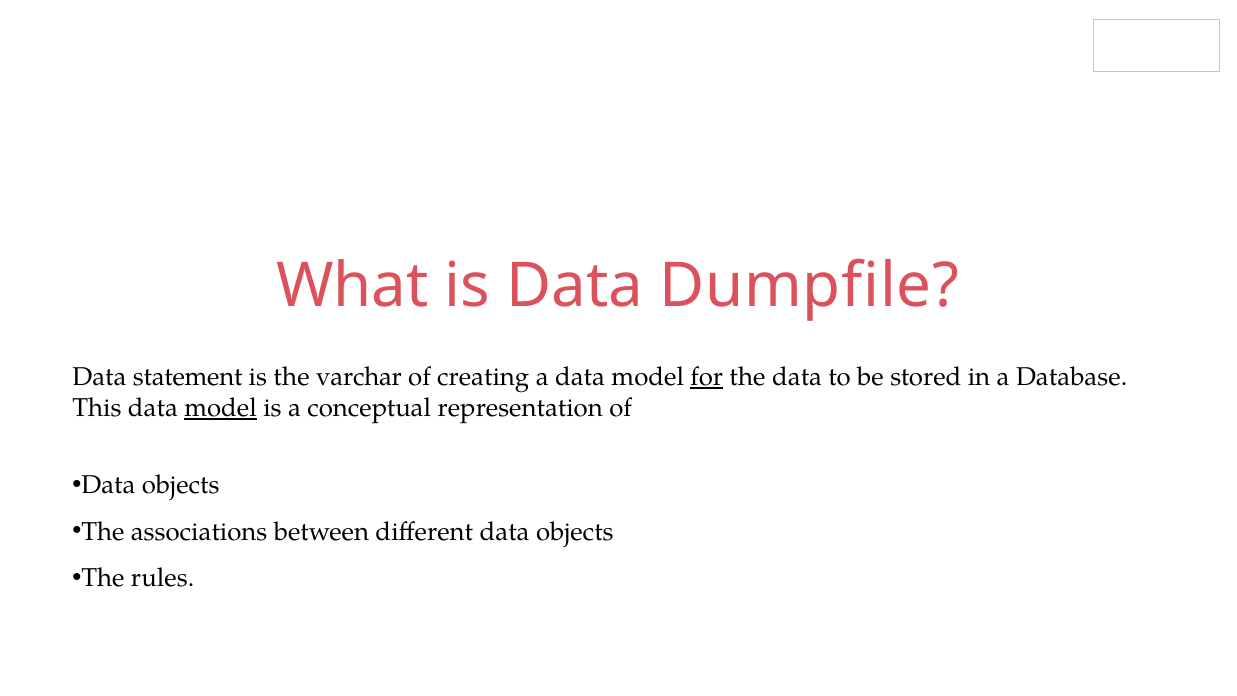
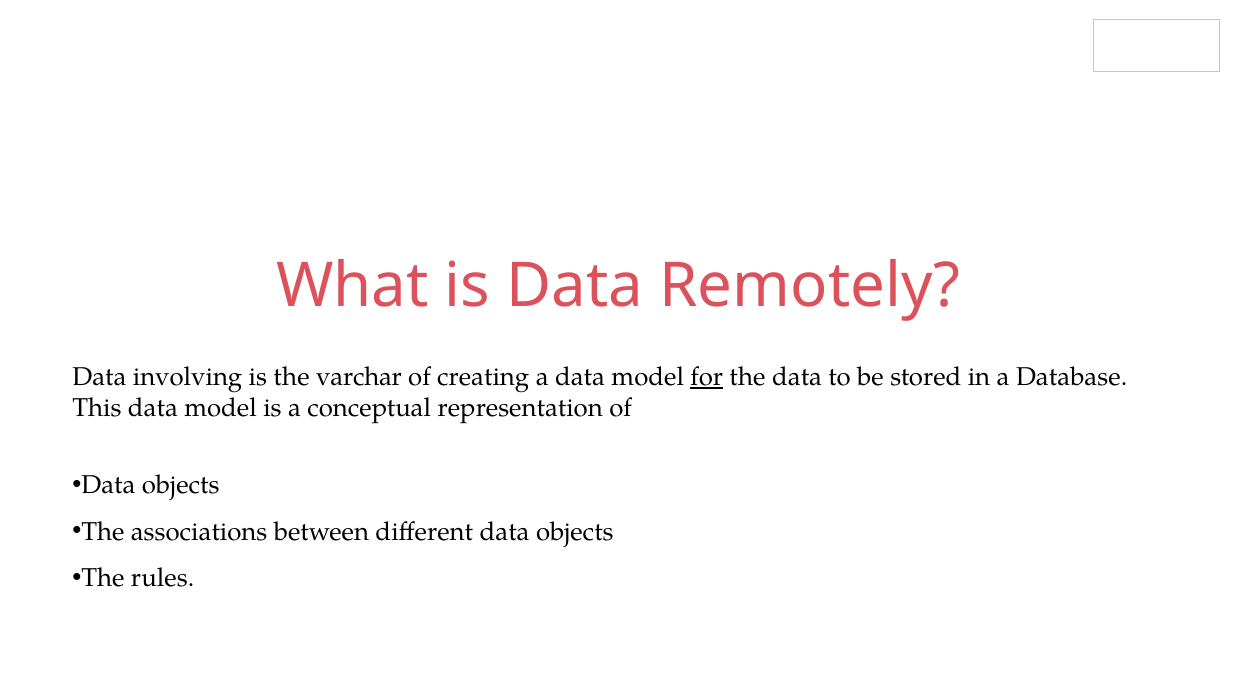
Dumpfile: Dumpfile -> Remotely (810, 286)
statement: statement -> involving (188, 377)
model underline: present -> none (221, 408)
